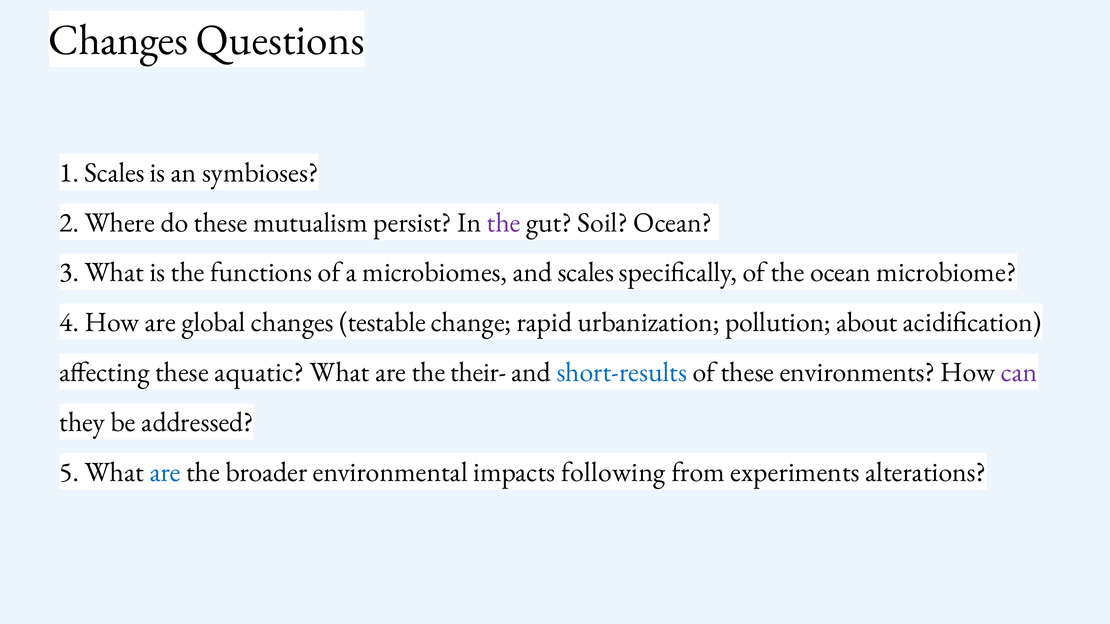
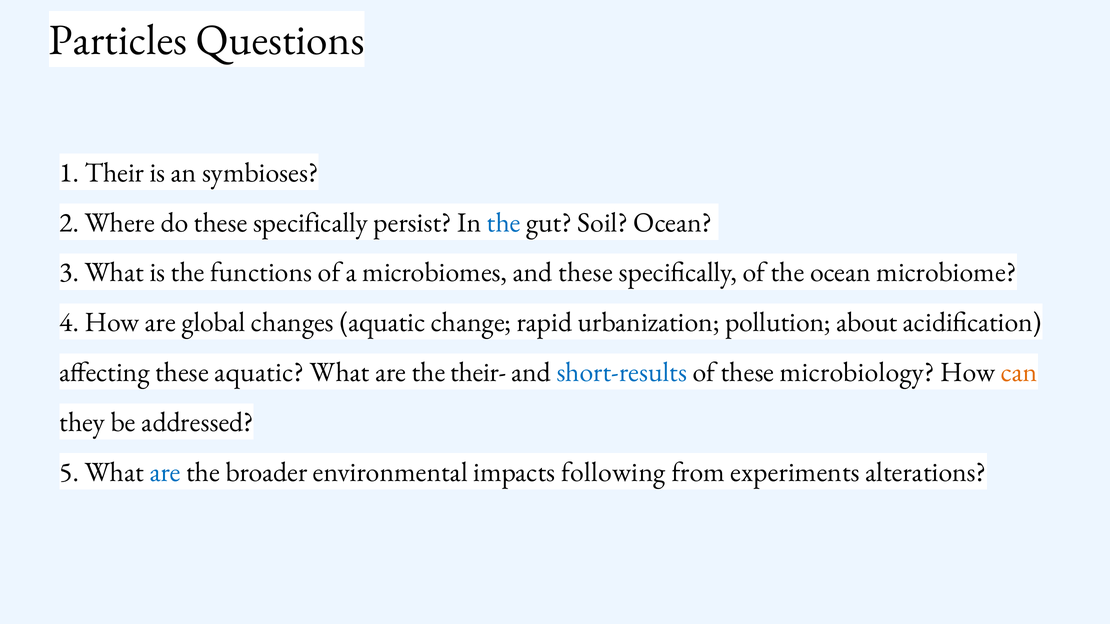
Changes: Changes -> Particles (118, 40)
1 Scales: Scales -> Their (114, 173)
do these mutualism: mutualism -> specifically (311, 223)
the colour: purple -> blue (504, 223)
and scales: scales -> these (586, 272)
changes testable: testable -> aquatic (382, 322)
environments: environments -> microbiology (857, 372)
can colour: purple -> orange (1019, 372)
